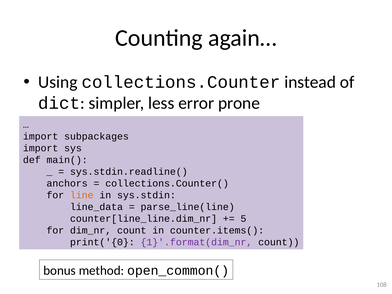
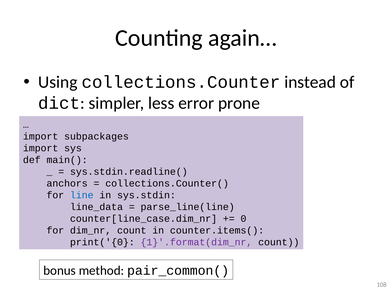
line colour: orange -> blue (82, 195)
counter[line_line.dim_nr: counter[line_line.dim_nr -> counter[line_case.dim_nr (144, 219)
5: 5 -> 0 (243, 219)
open_common(: open_common( -> pair_common( (178, 271)
